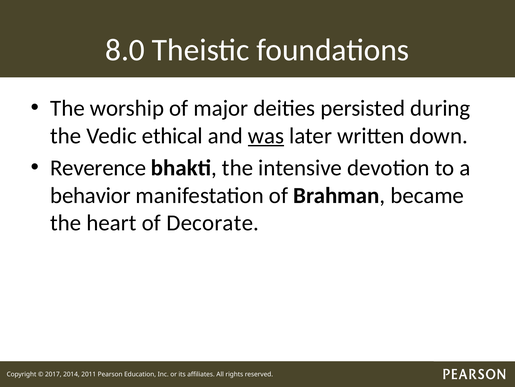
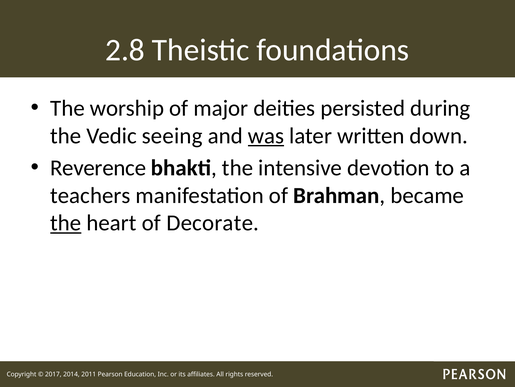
8.0: 8.0 -> 2.8 (125, 50)
ethical: ethical -> seeing (172, 136)
behavior: behavior -> teachers (90, 195)
the underline: none -> present (66, 223)
